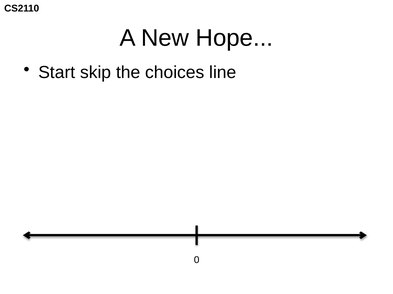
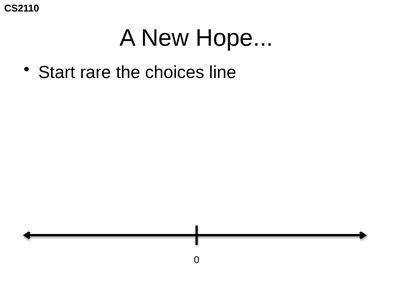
skip: skip -> rare (96, 73)
